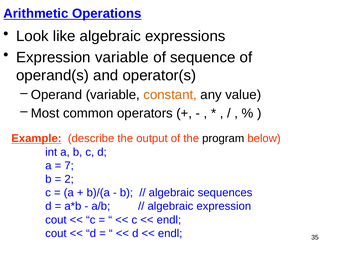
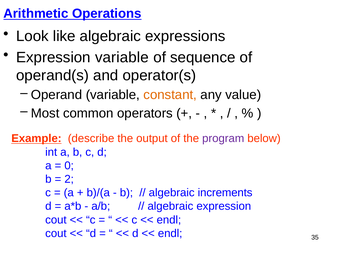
program colour: black -> purple (223, 139)
7: 7 -> 0 (69, 166)
sequences: sequences -> increments (225, 193)
